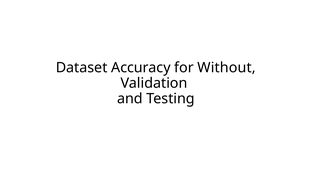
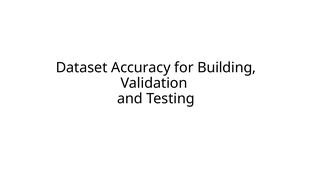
Without: Without -> Building (227, 68)
